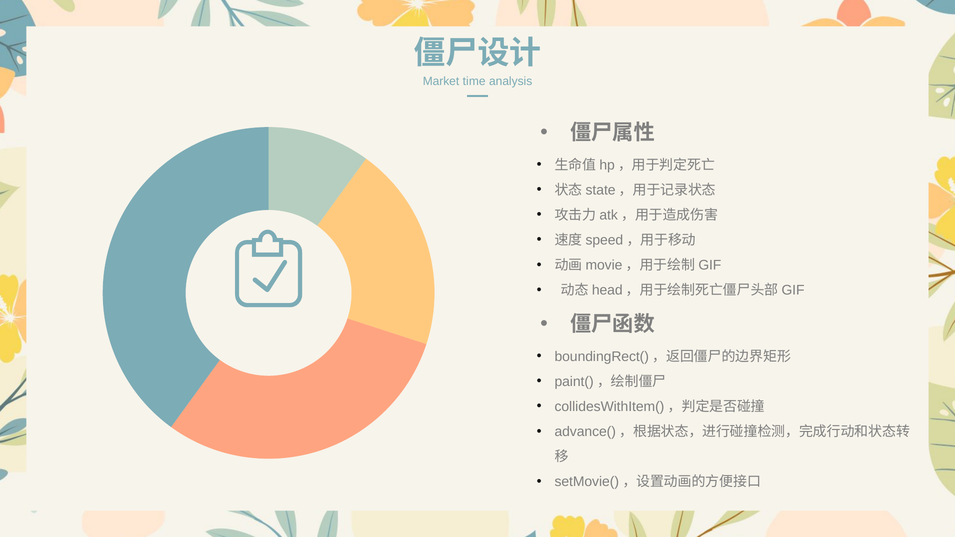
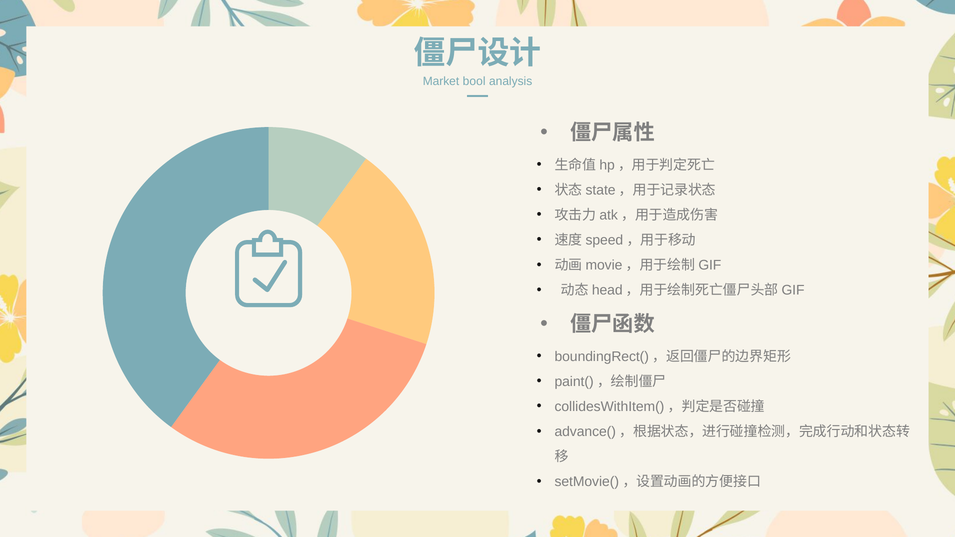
time: time -> bool (474, 81)
